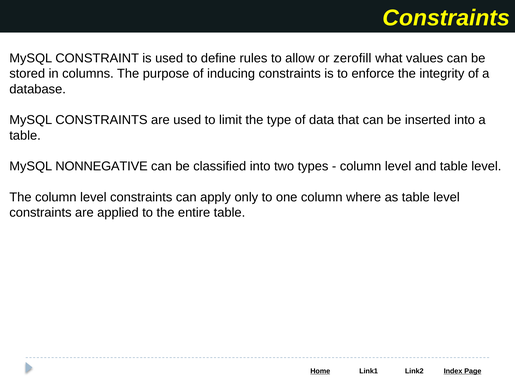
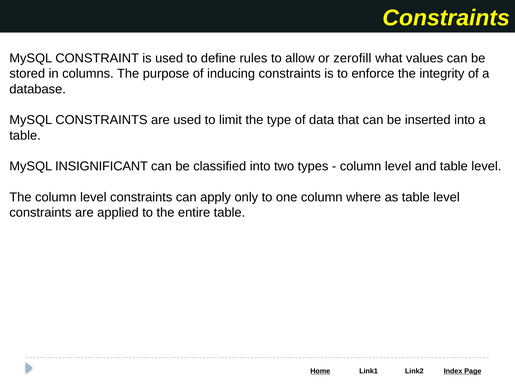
NONNEGATIVE: NONNEGATIVE -> INSIGNIFICANT (102, 166)
